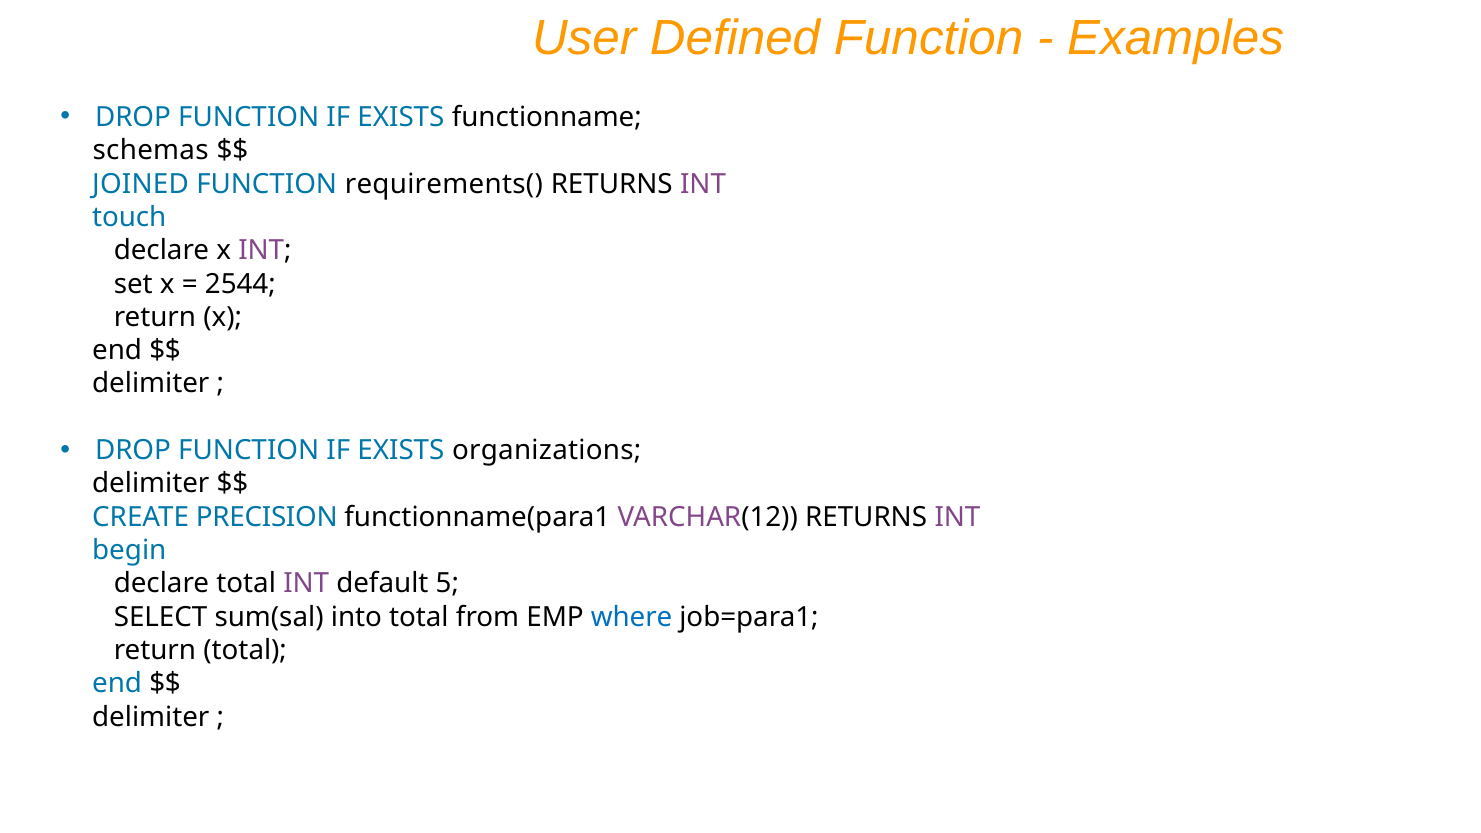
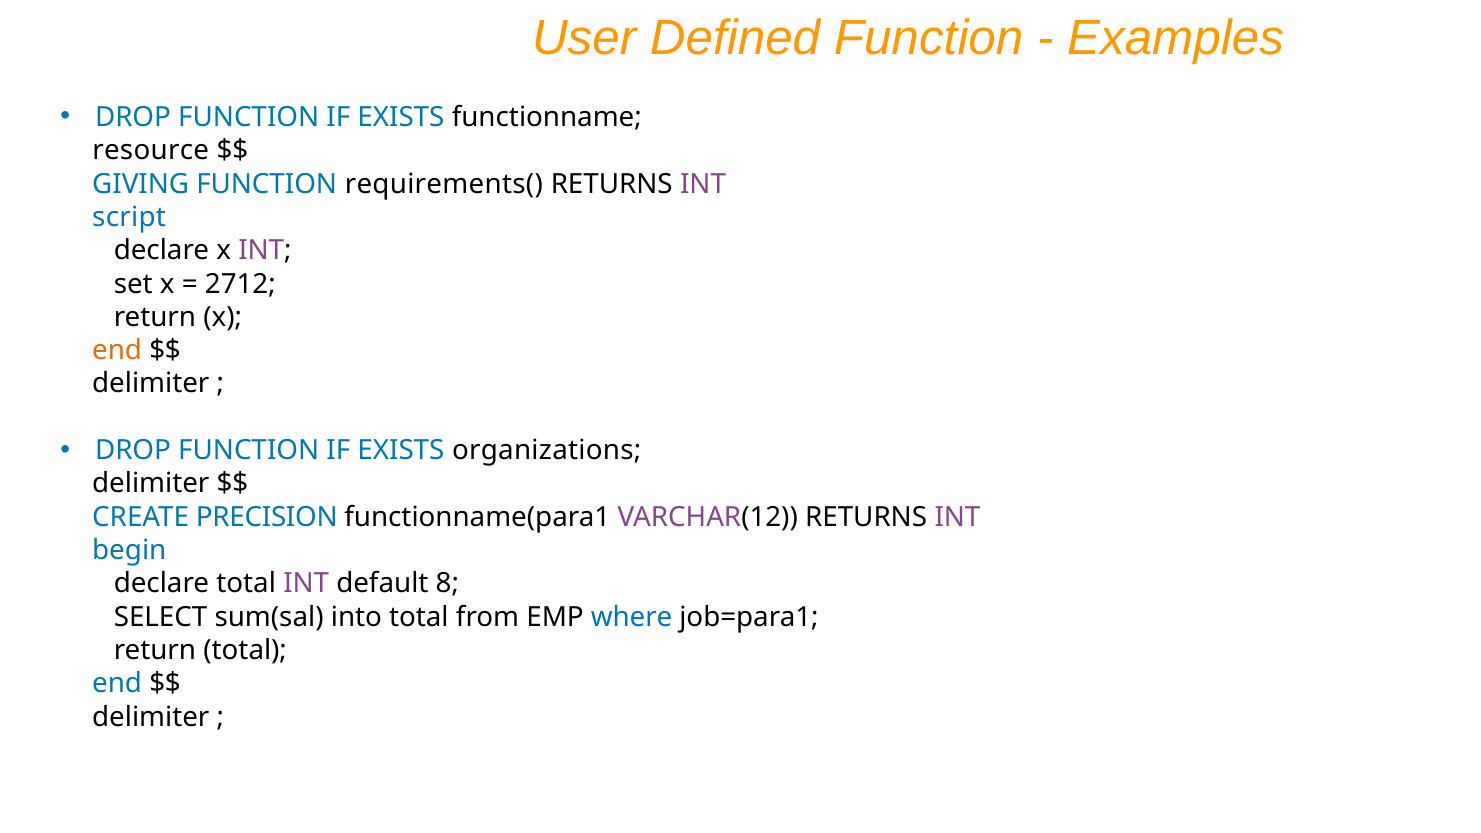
schemas: schemas -> resource (151, 151)
JOINED: JOINED -> GIVING (141, 184)
touch: touch -> script (129, 217)
2544: 2544 -> 2712 (240, 284)
end colour: black -> orange (117, 351)
5: 5 -> 8 (447, 584)
